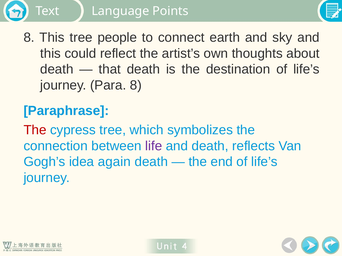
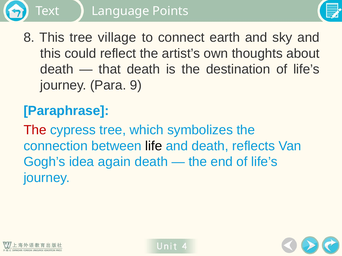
people: people -> village (117, 38)
Para 8: 8 -> 9 (136, 85)
life colour: purple -> black (154, 146)
